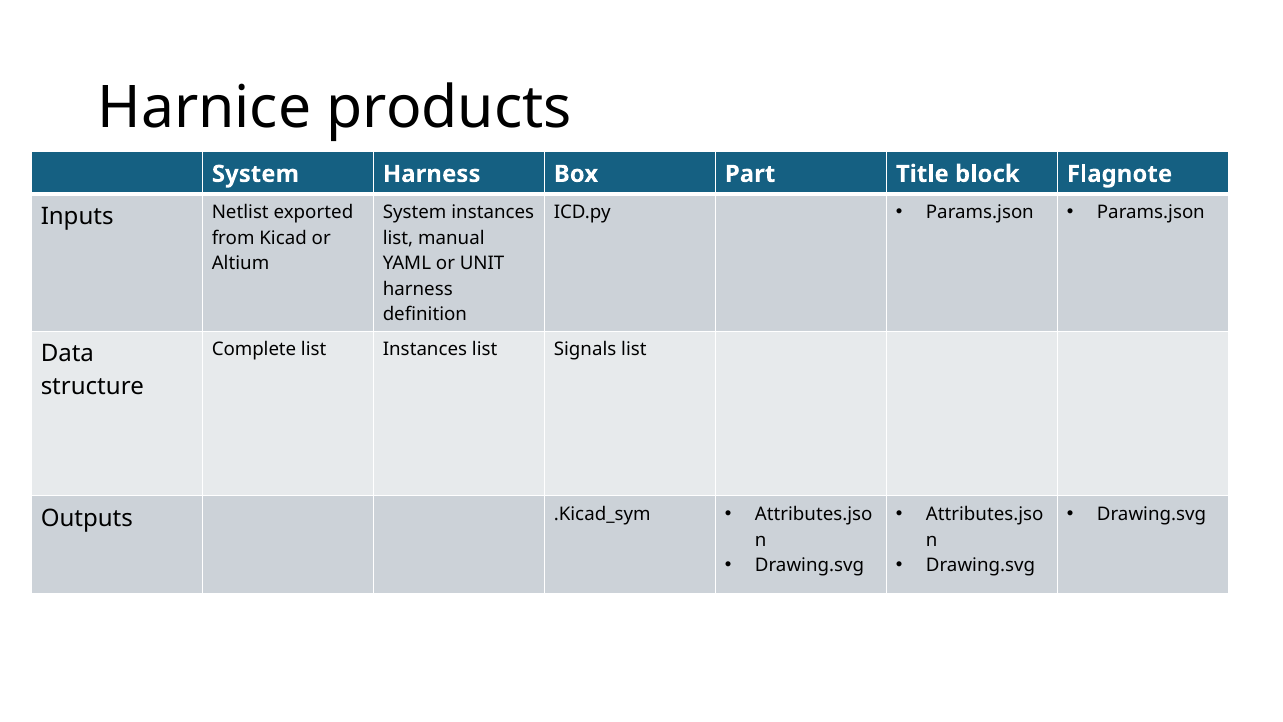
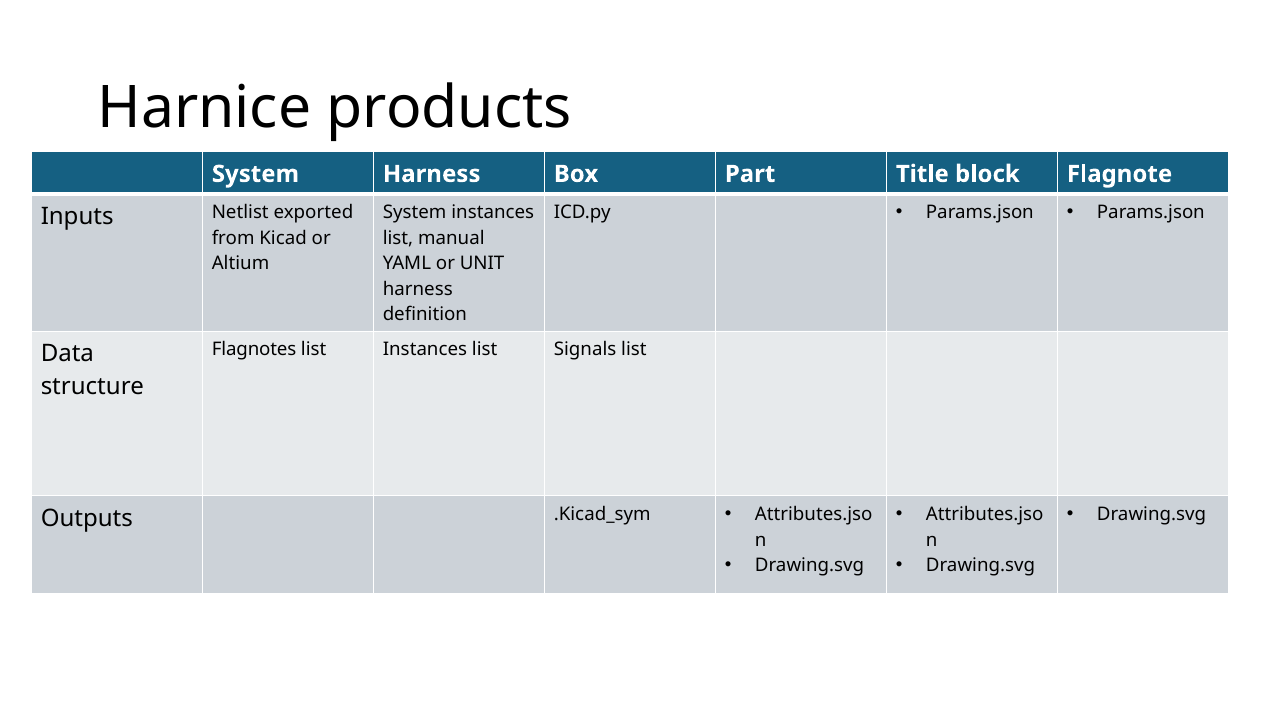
Complete: Complete -> Flagnotes (254, 350)
